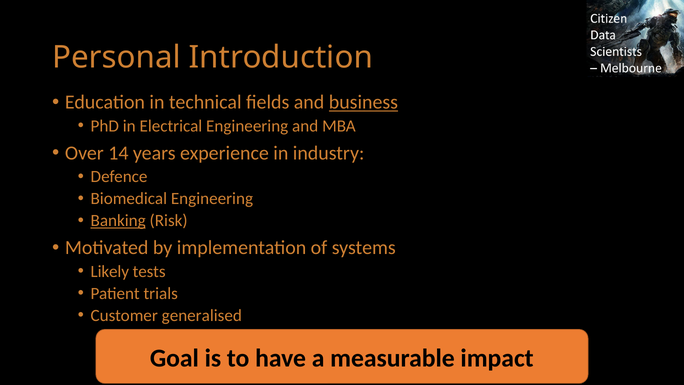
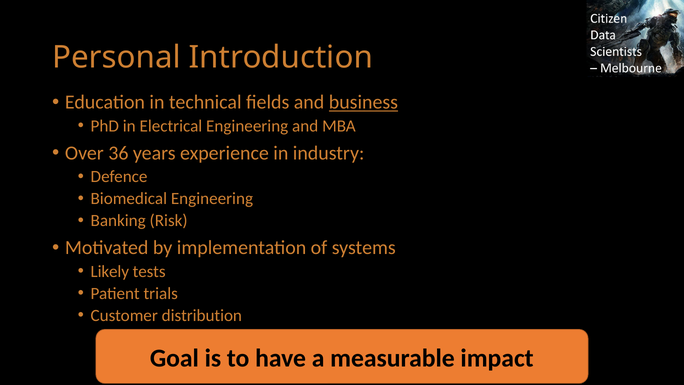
14: 14 -> 36 (118, 153)
Banking underline: present -> none (118, 221)
generalised: generalised -> distribution (202, 315)
